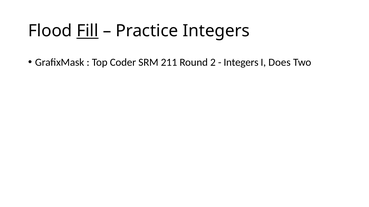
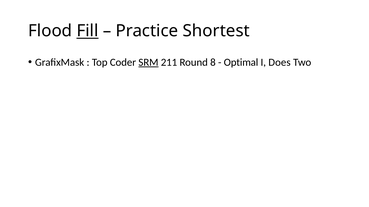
Practice Integers: Integers -> Shortest (216, 31)
SRM underline: none -> present (148, 62)
2: 2 -> 8 (213, 62)
Integers: Integers -> Optimal (241, 62)
